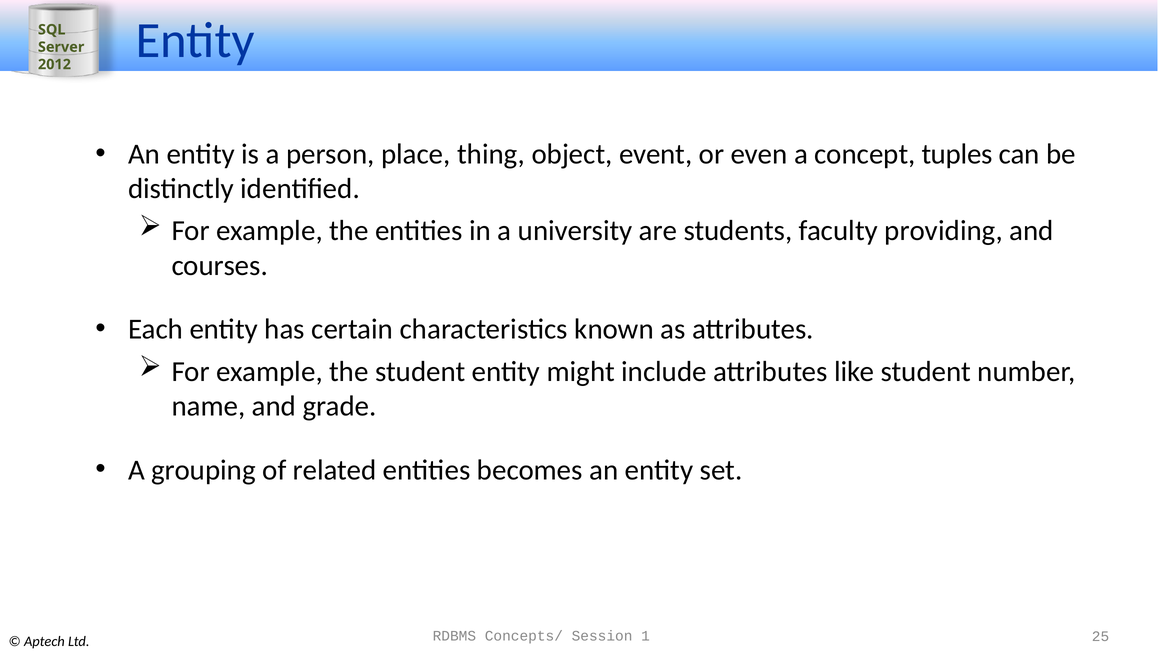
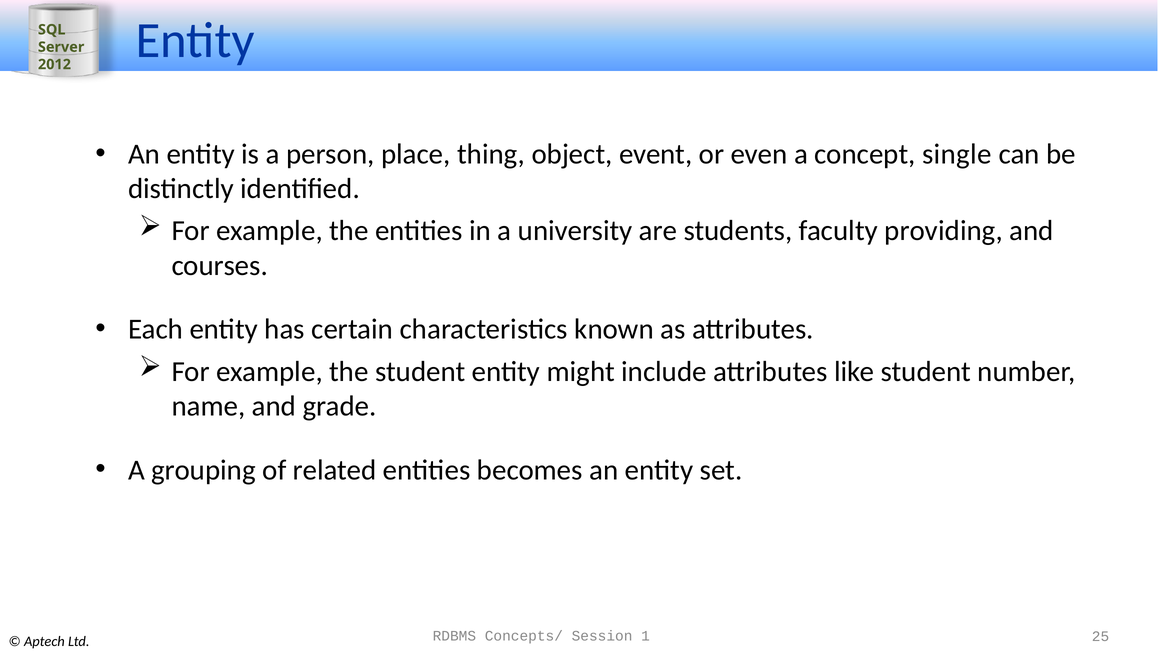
tuples: tuples -> single (957, 154)
